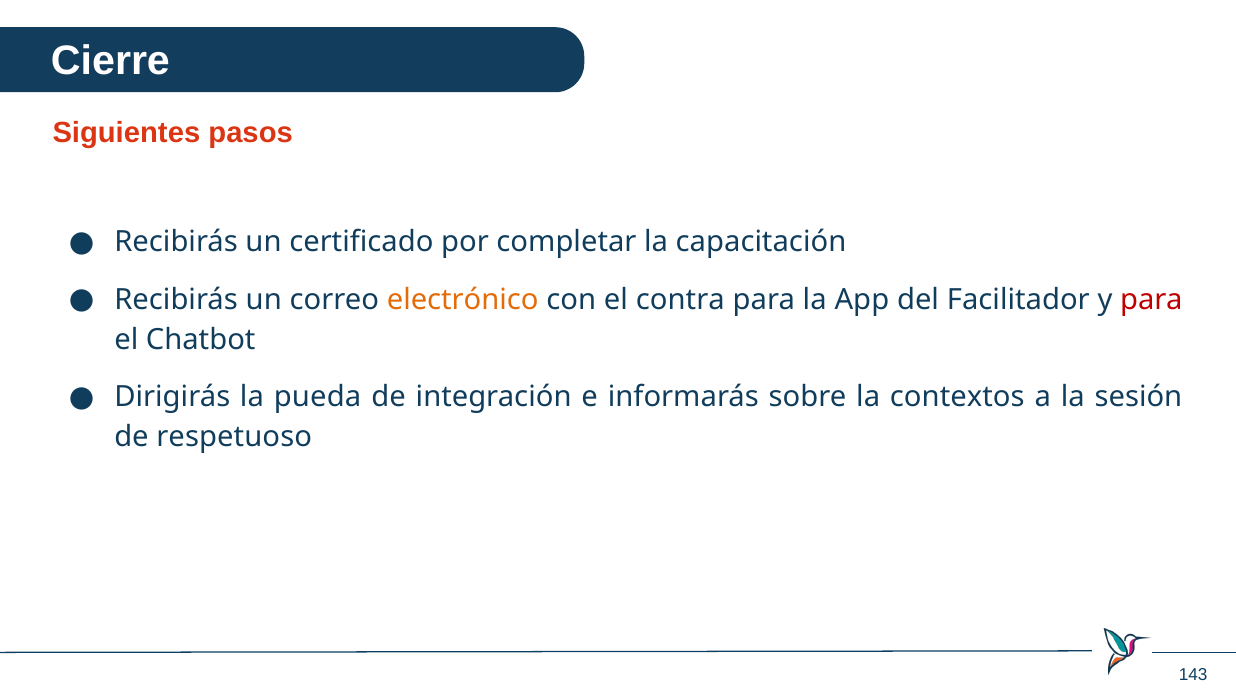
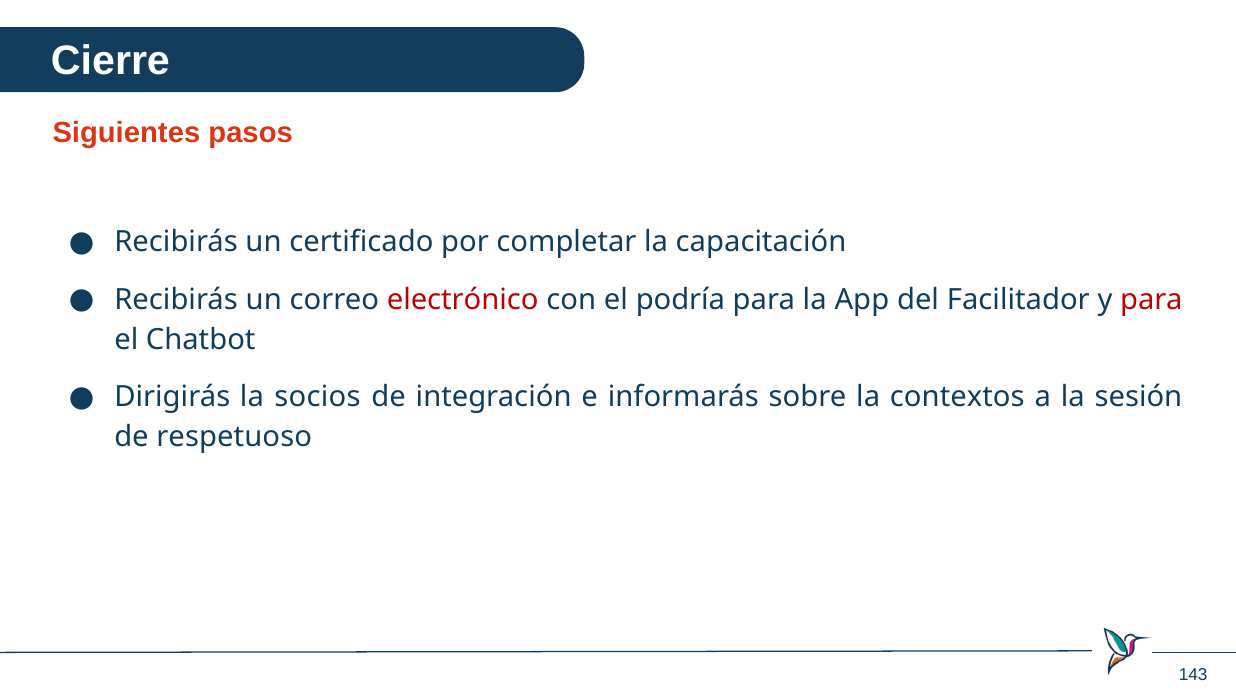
electrónico colour: orange -> red (463, 300)
contra: contra -> podría (680, 300)
pueda: pueda -> socios (318, 397)
